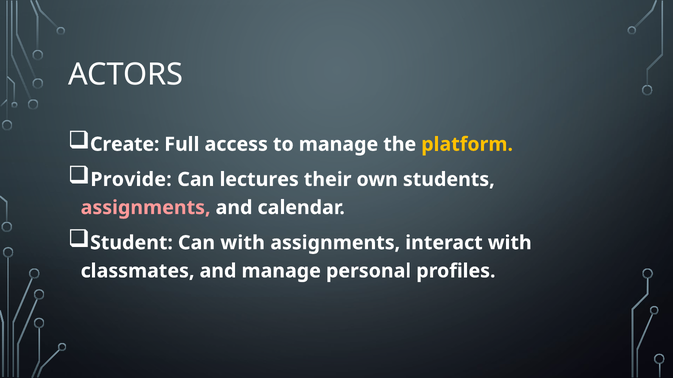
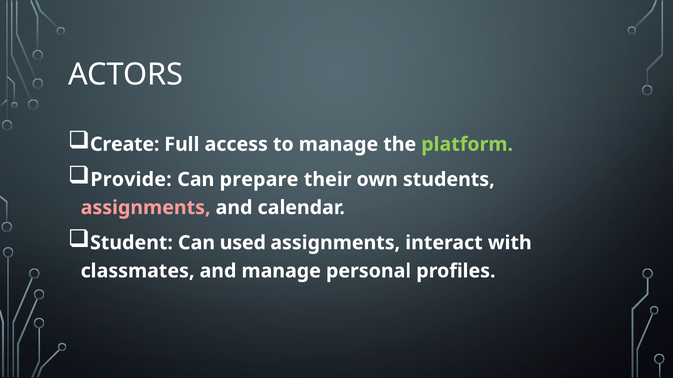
platform colour: yellow -> light green (467, 145)
lectures: lectures -> prepare (259, 180)
Can with: with -> used (243, 243)
